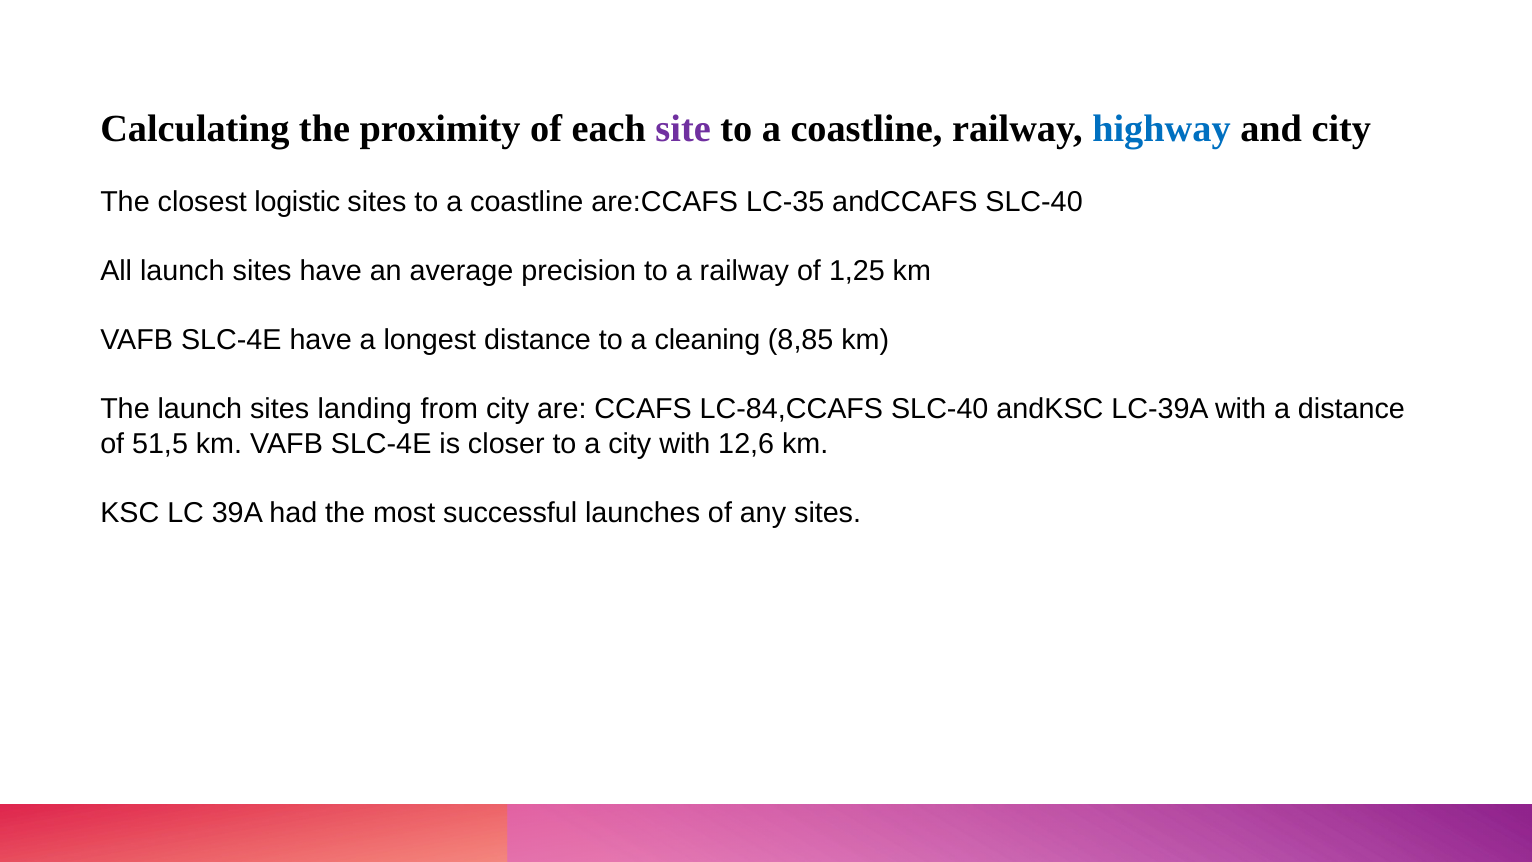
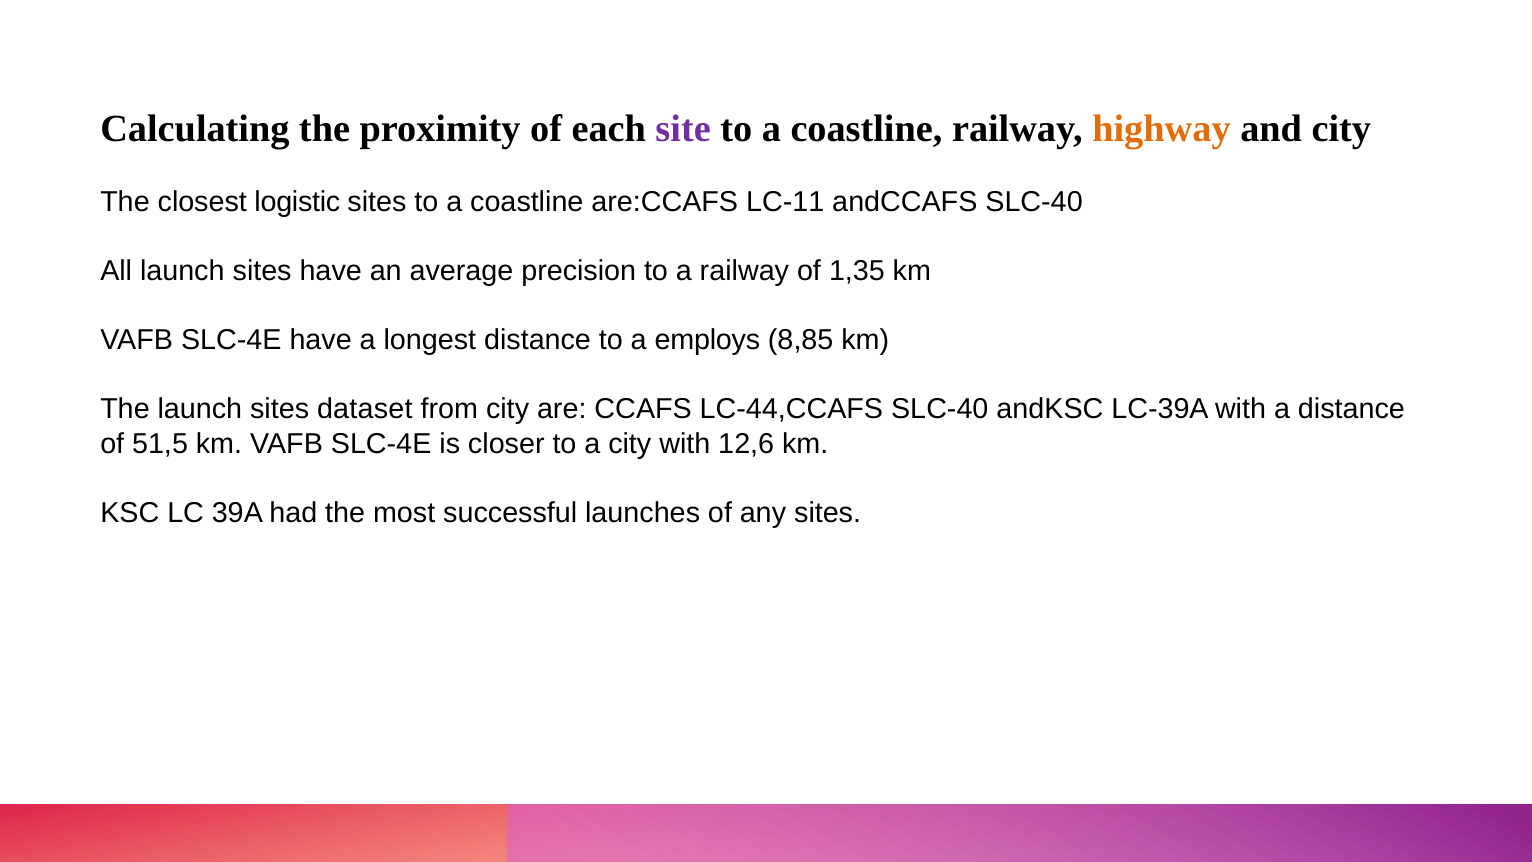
highway colour: blue -> orange (1161, 128)
LC-35: LC-35 -> LC-11 (785, 202)
1,25: 1,25 -> 1,35 (857, 271)
cleaning: cleaning -> employs (707, 340)
landing: landing -> dataset (365, 409)
LC-84,CCAFS: LC-84,CCAFS -> LC-44,CCAFS (791, 409)
